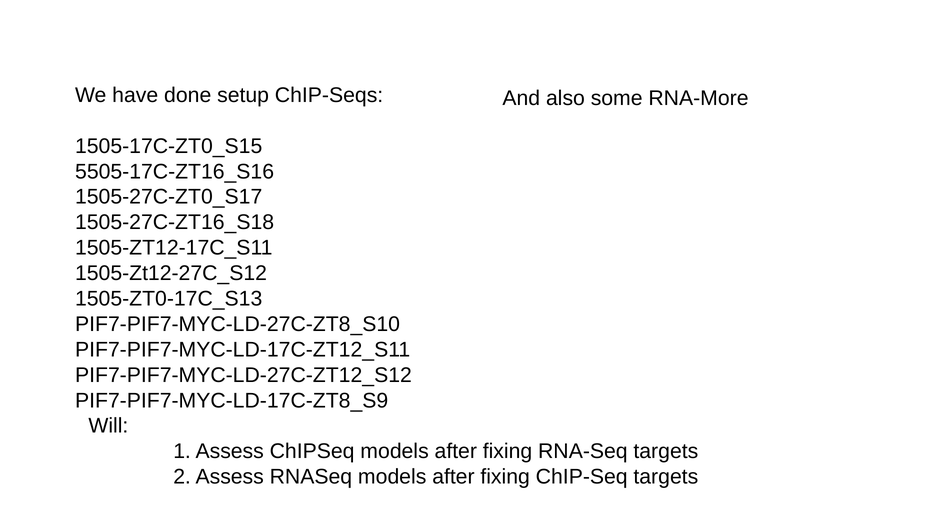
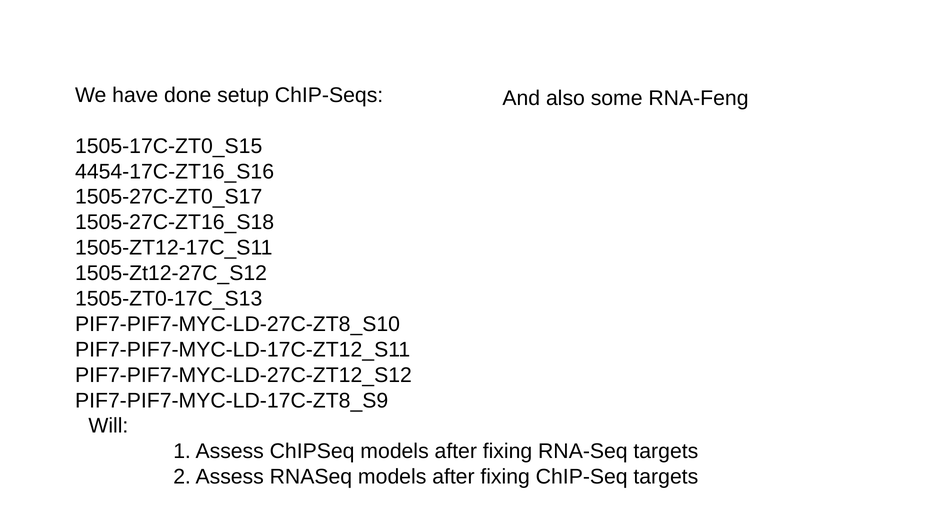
RNA-More: RNA-More -> RNA-Feng (698, 98)
5505-17C-ZT16_S16: 5505-17C-ZT16_S16 -> 4454-17C-ZT16_S16 (175, 172)
